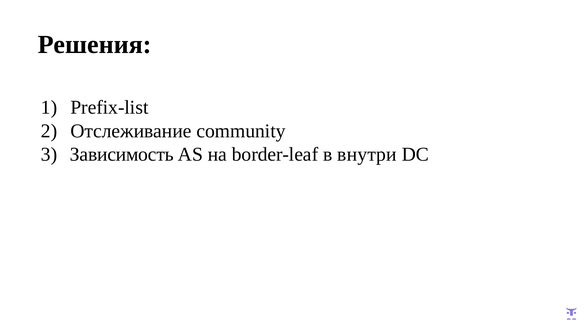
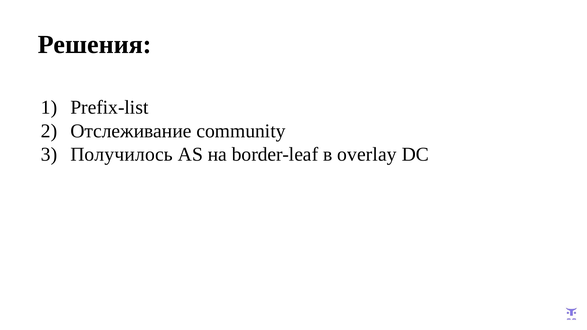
Зависимость: Зависимость -> Получилось (122, 155)
внутри: внутри -> overlay (367, 155)
